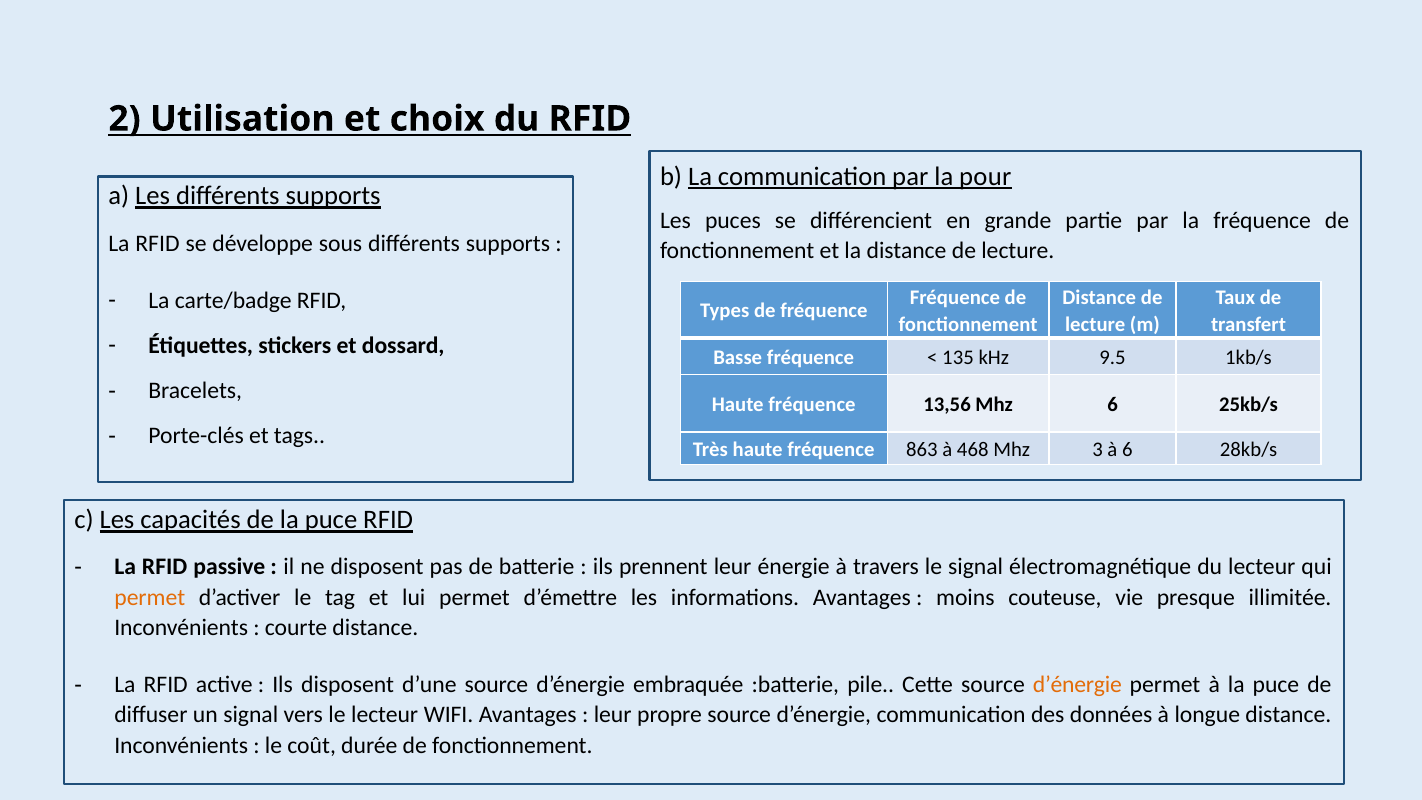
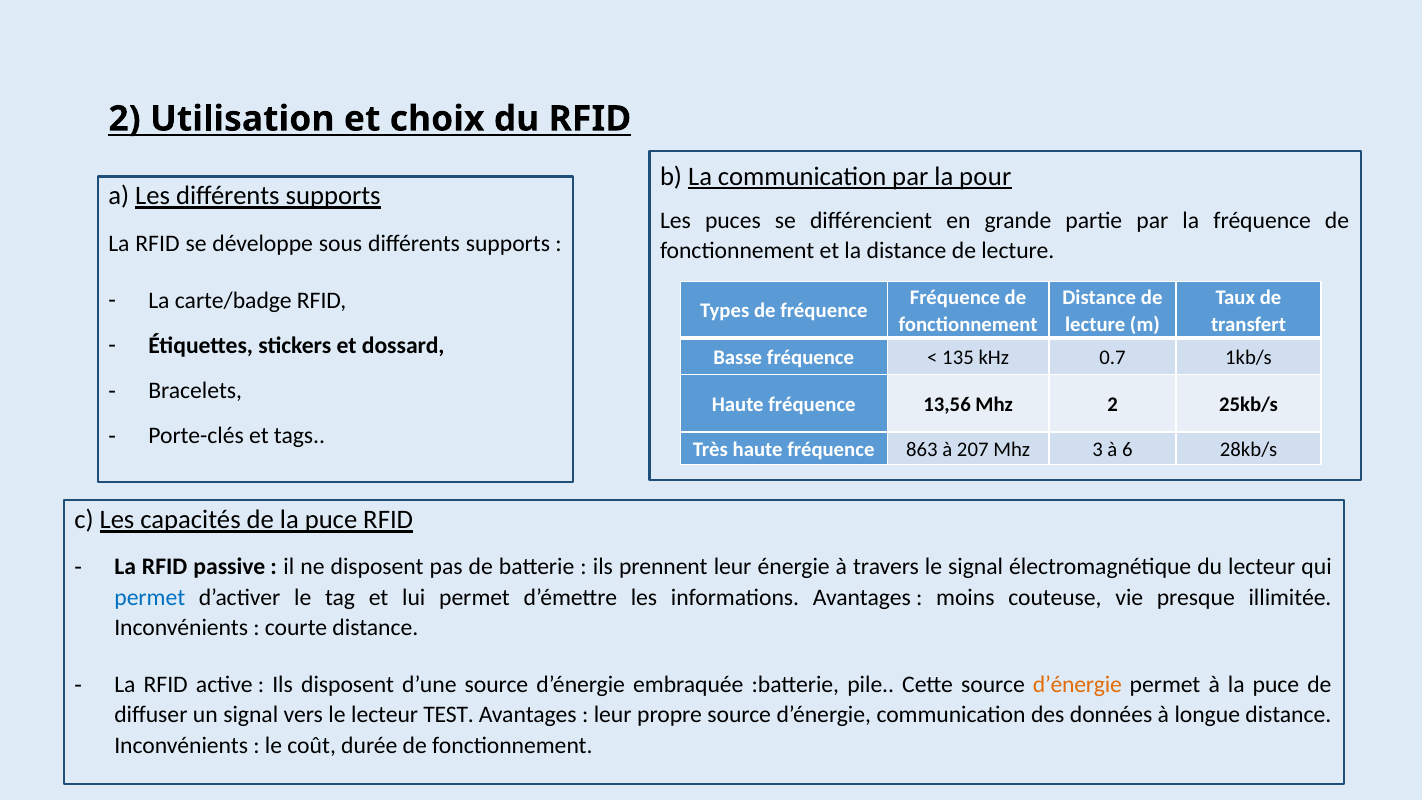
9.5: 9.5 -> 0.7 (1112, 358)
Mhz 6: 6 -> 2 (1113, 404)
468: 468 -> 207 (973, 449)
permet colour: orange -> blue (150, 597)
WIFI: WIFI -> TEST (449, 715)
